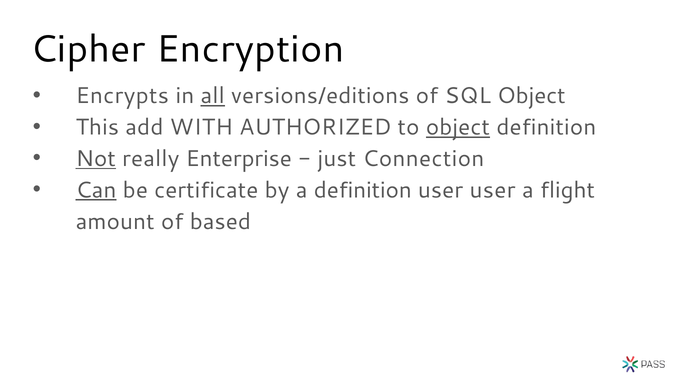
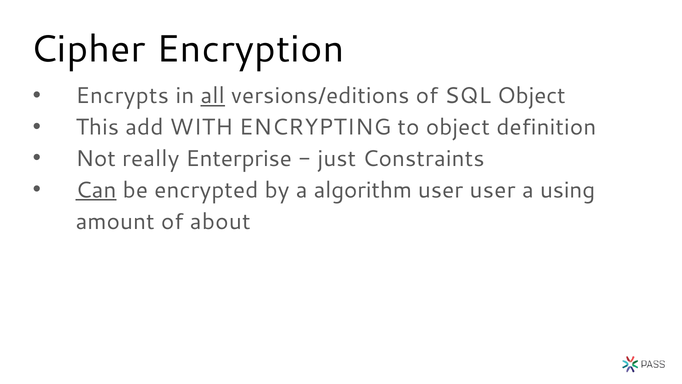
AUTHORIZED: AUTHORIZED -> ENCRYPTING (315, 127)
object underline: present -> none (458, 127)
Not underline: present -> none (96, 159)
Connection: Connection -> Constraints (423, 159)
certificate: certificate -> encrypted (206, 190)
a definition: definition -> algorithm (363, 190)
flight: flight -> using (568, 190)
based: based -> about (220, 221)
